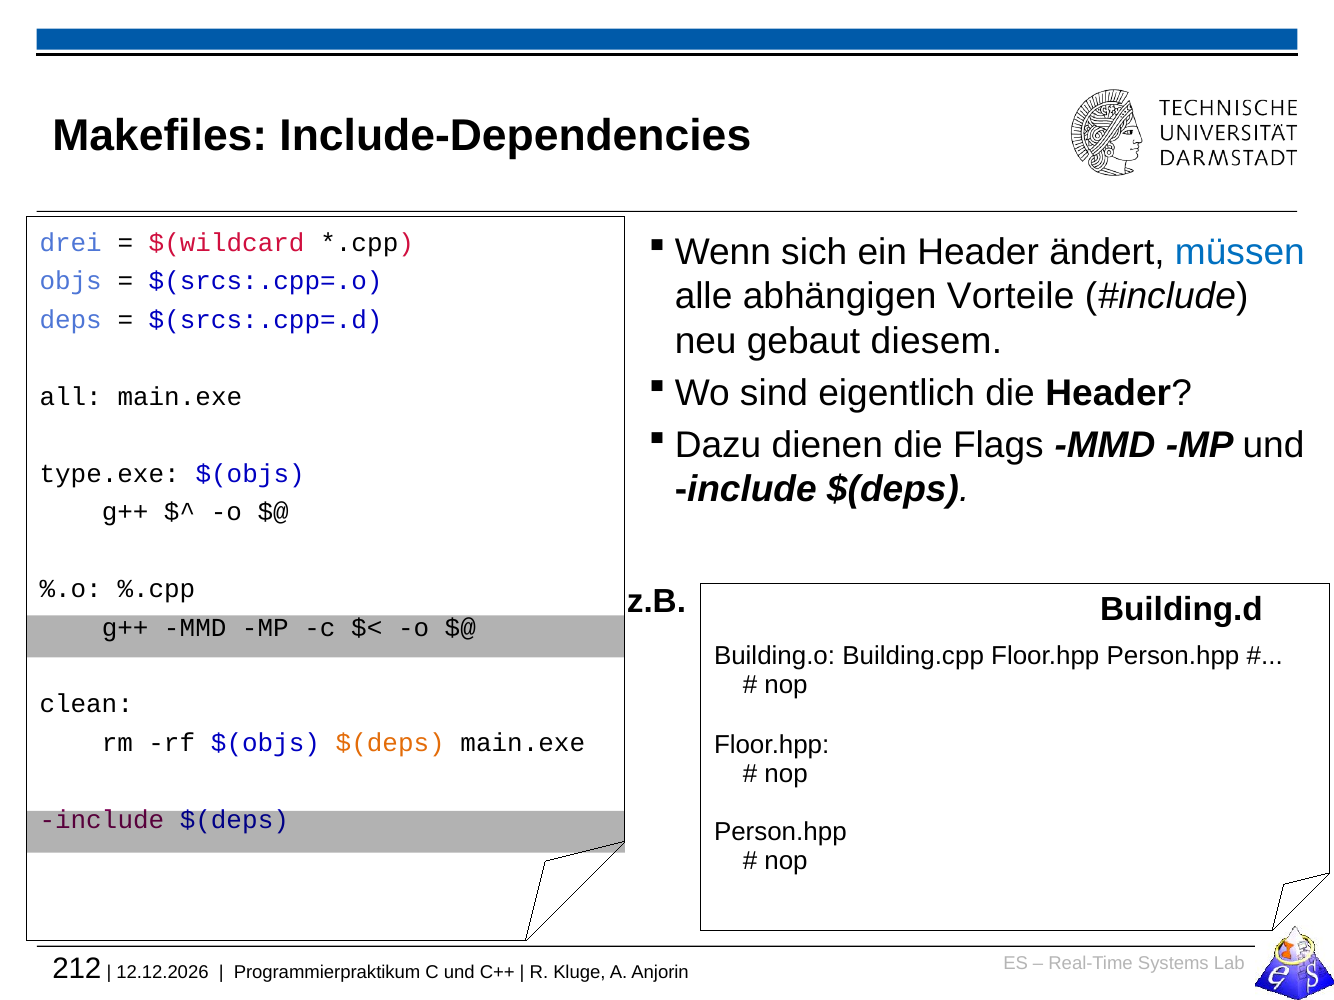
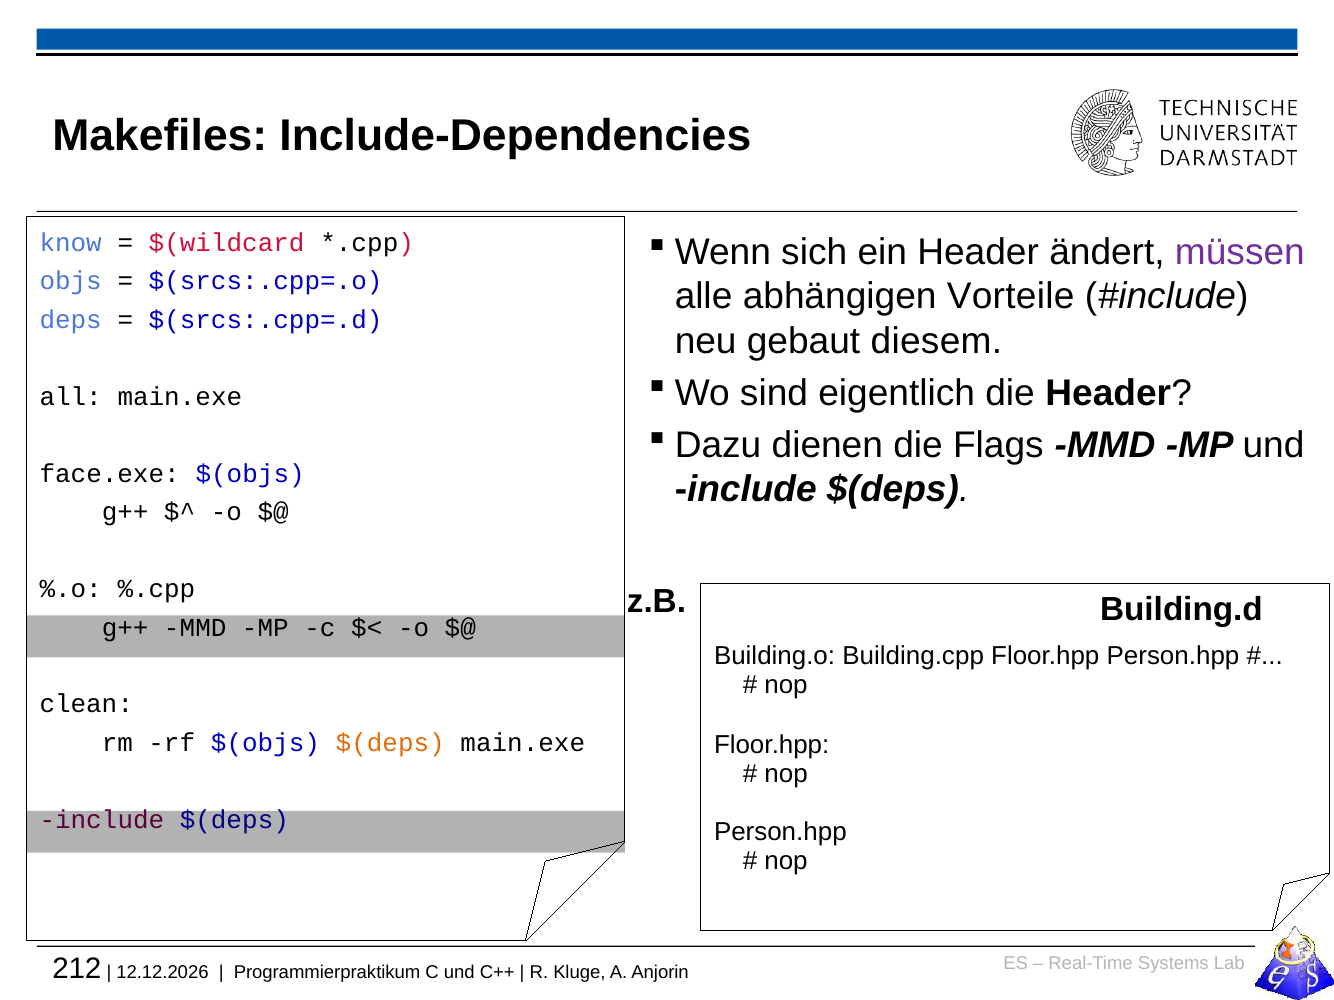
müssen colour: blue -> purple (1240, 252)
drei: drei -> know (71, 243)
type.exe: type.exe -> face.exe (110, 474)
